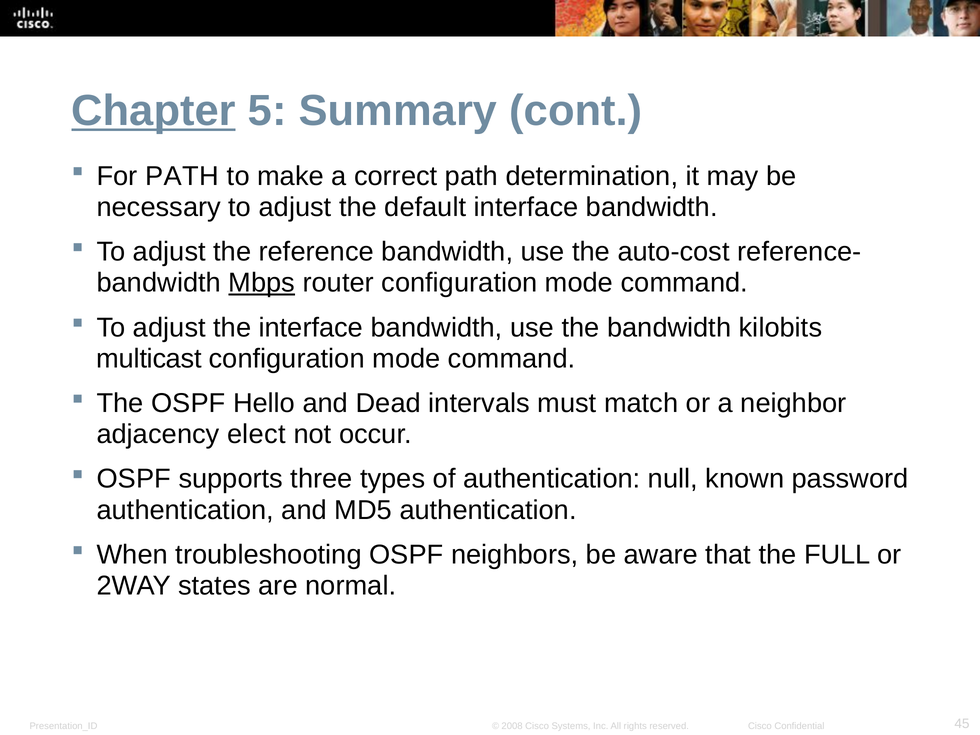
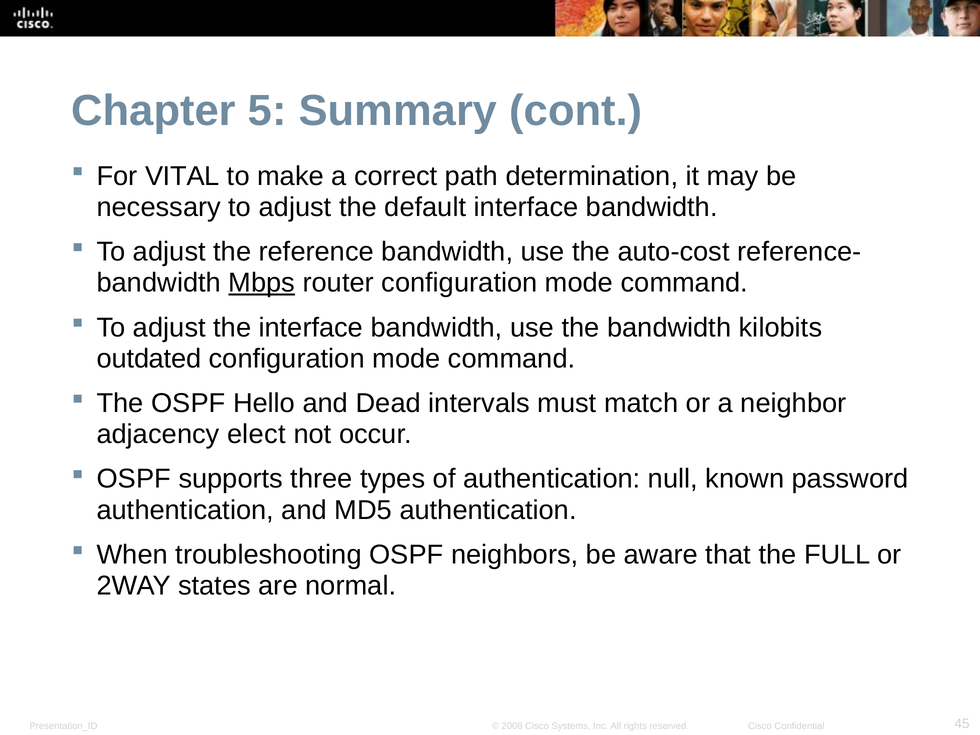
Chapter underline: present -> none (154, 111)
For PATH: PATH -> VITAL (182, 176)
multicast: multicast -> outdated (149, 359)
